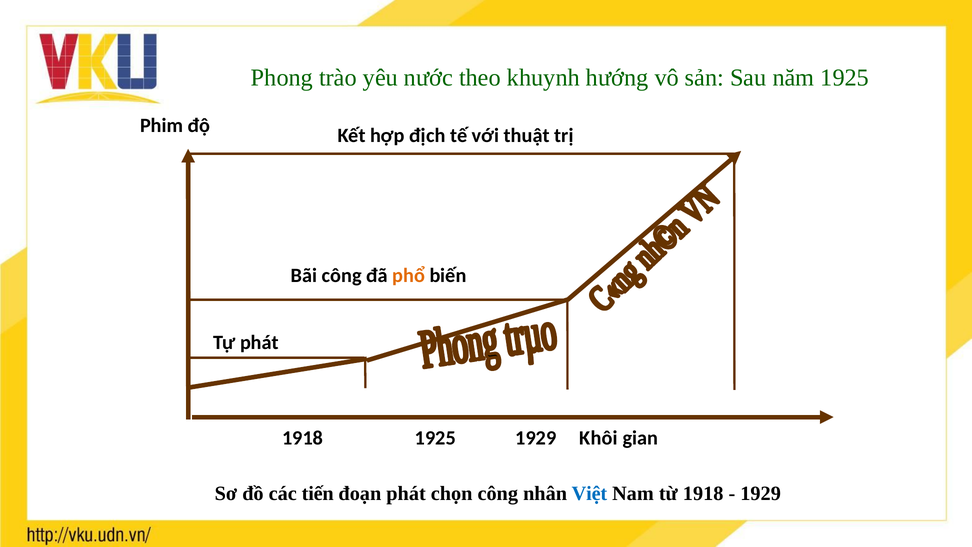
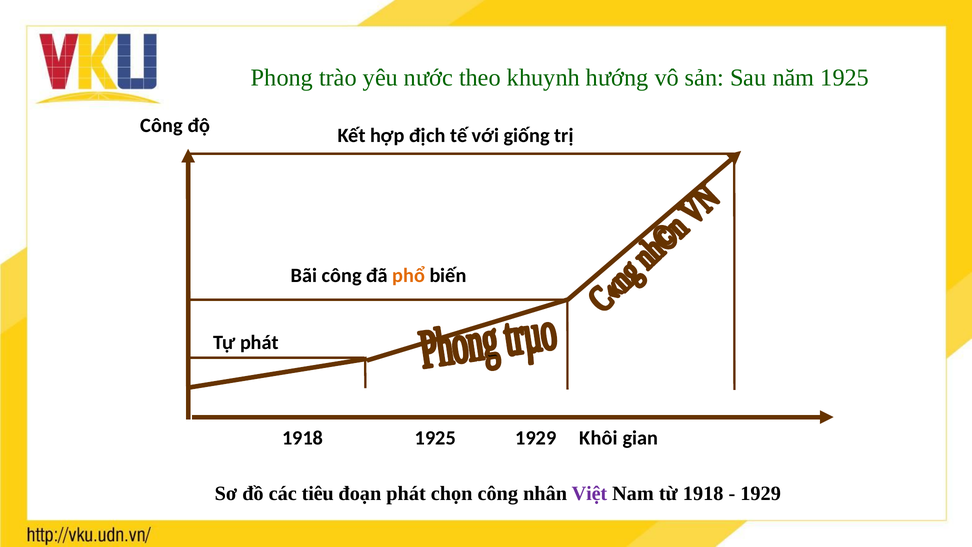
Phim: Phim -> Công (162, 126)
thuật: thuật -> giống (527, 136)
tiến: tiến -> tiêu (318, 493)
Việt colour: blue -> purple (589, 493)
